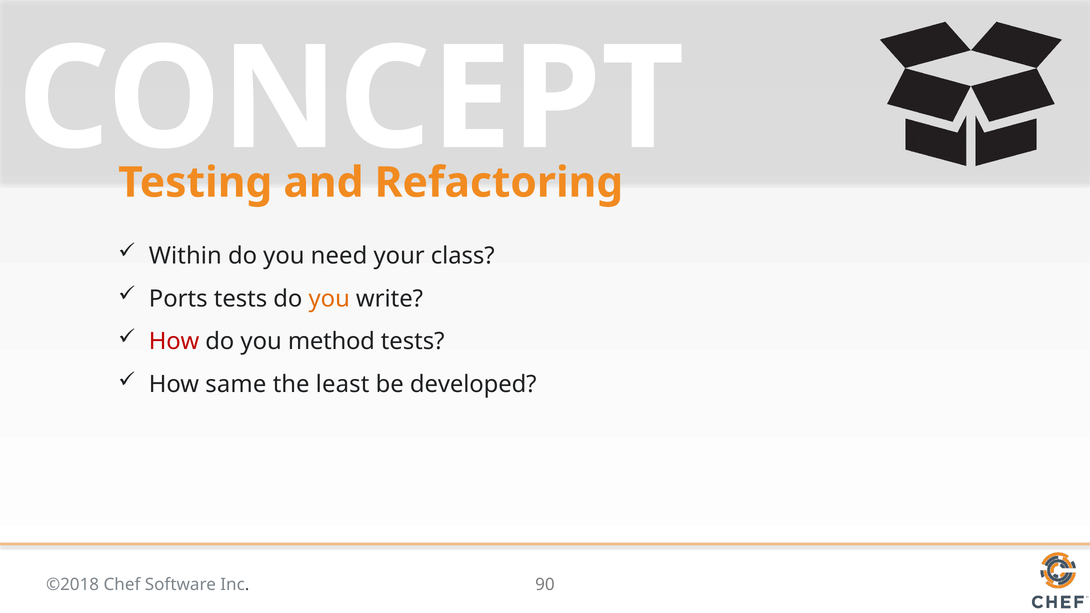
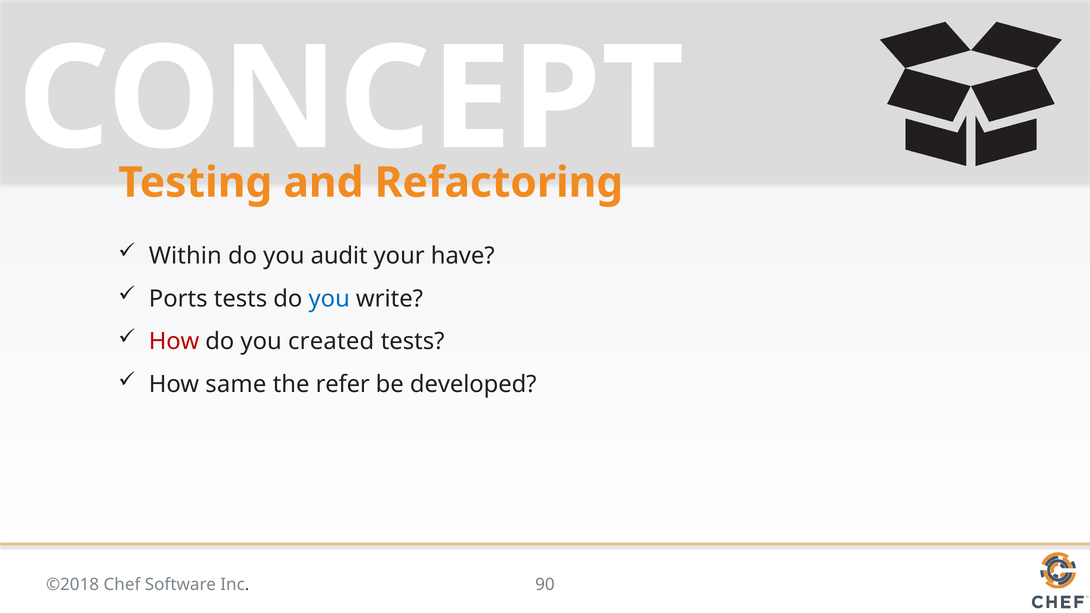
need: need -> audit (339, 256)
class: class -> have (463, 256)
you colour: orange -> blue (329, 299)
method: method -> created (331, 342)
least: least -> refer (343, 385)
